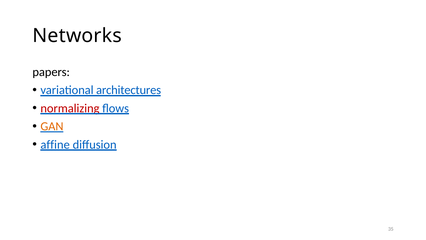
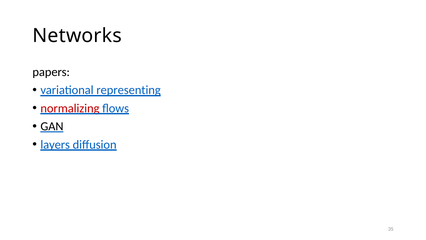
architectures: architectures -> representing (129, 90)
GAN colour: orange -> black (52, 126)
affine: affine -> layers (55, 144)
